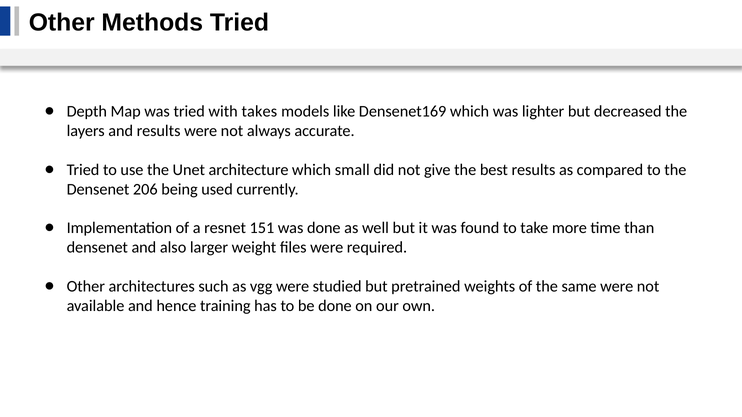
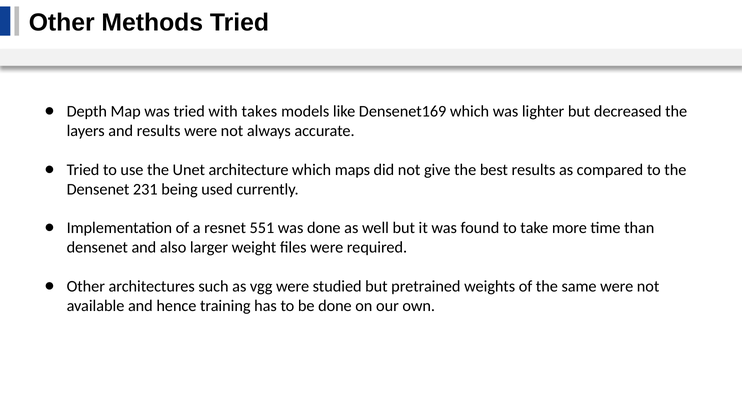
small: small -> maps (352, 170)
206: 206 -> 231 (145, 189)
151: 151 -> 551 (262, 228)
